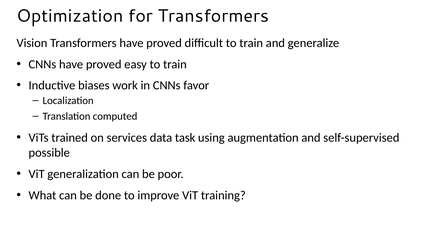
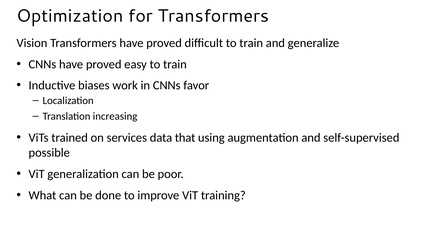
computed: computed -> increasing (115, 116)
task: task -> that (185, 138)
